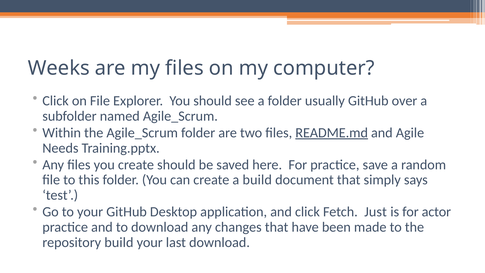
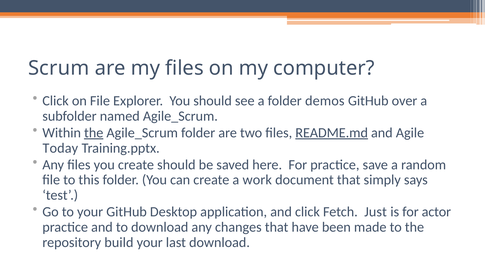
Weeks: Weeks -> Scrum (59, 68)
usually: usually -> demos (325, 101)
the underline: none -> present (94, 133)
Needs: Needs -> Today (60, 148)
a build: build -> work (257, 180)
